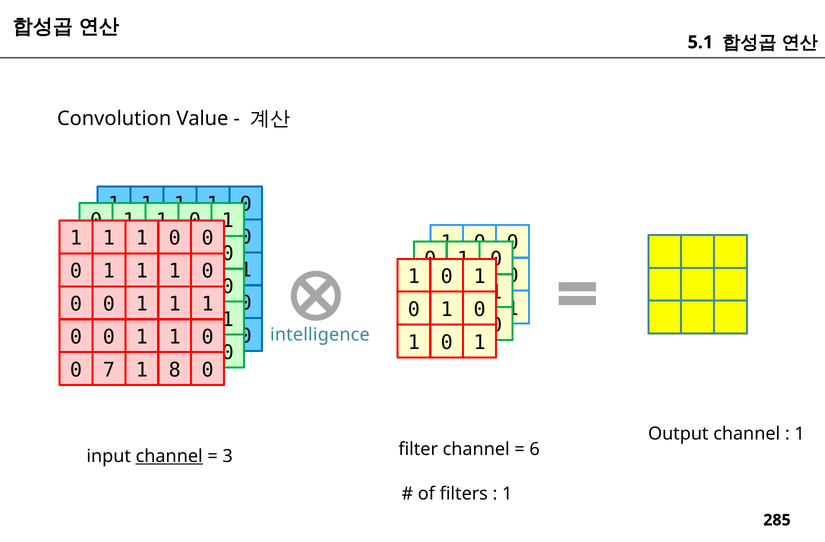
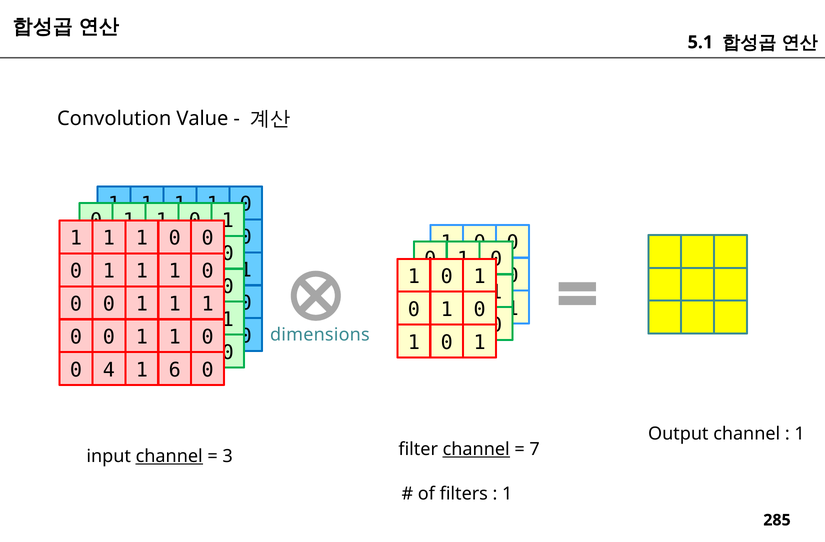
intelligence: intelligence -> dimensions (320, 335)
7: 7 -> 4 (109, 370)
8: 8 -> 6 (175, 370)
channel underline: none -> present (476, 449)
6: 6 -> 7 (535, 449)
